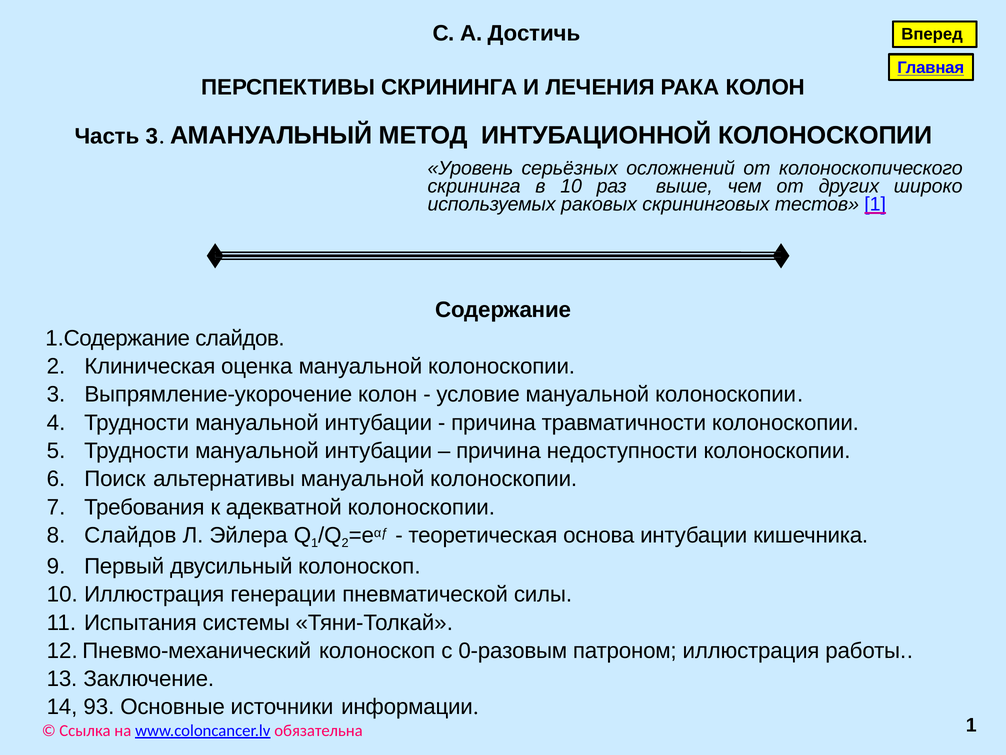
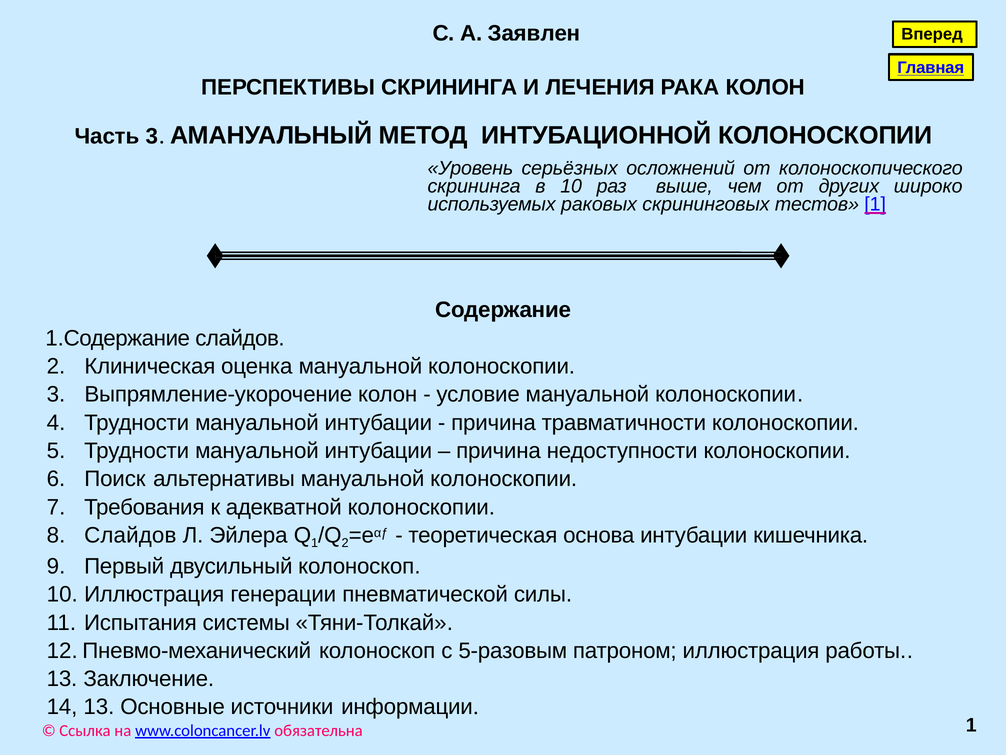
Достичь: Достичь -> Заявлен (534, 33)
0-разовым: 0-разовым -> 5-разовым (513, 650)
14 93: 93 -> 13 (99, 706)
